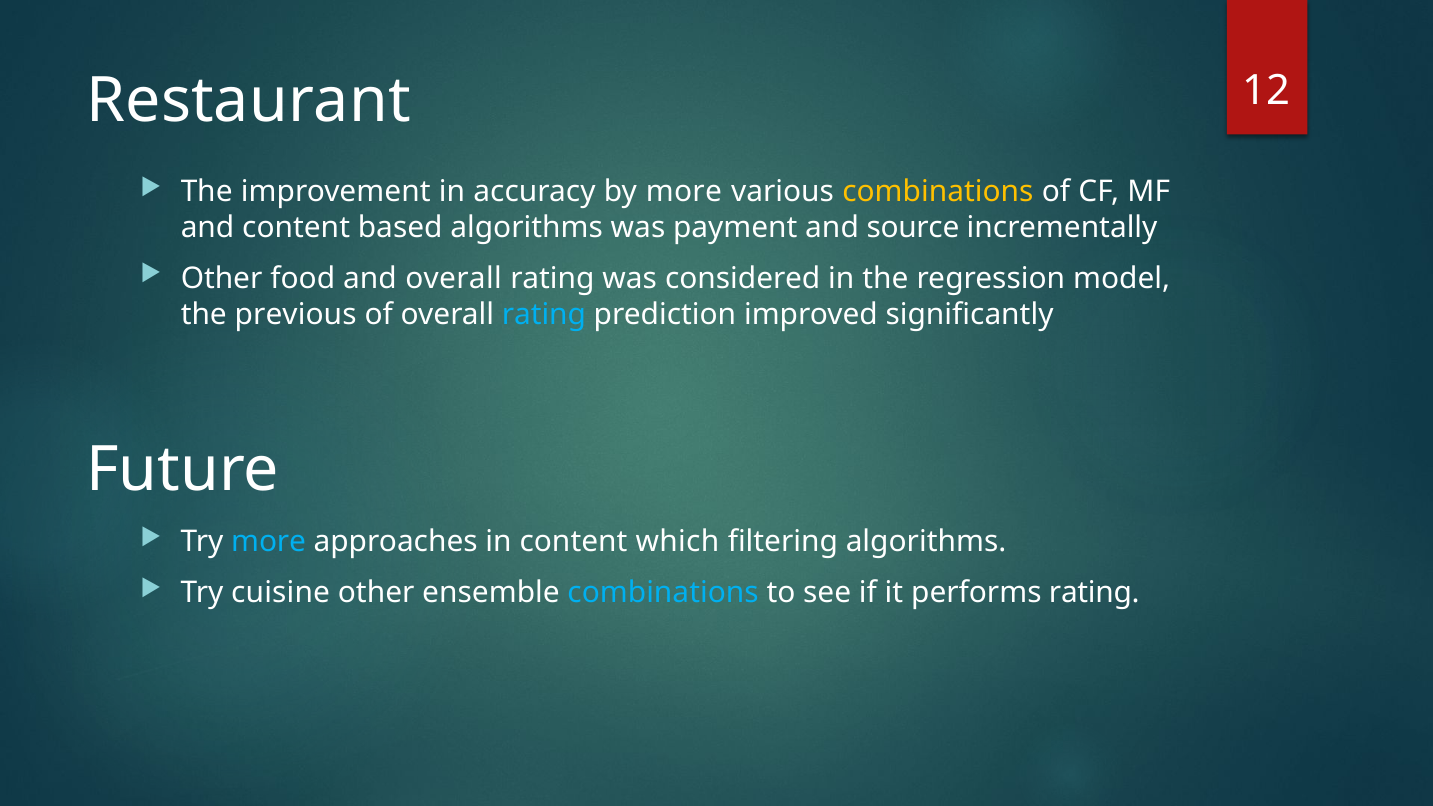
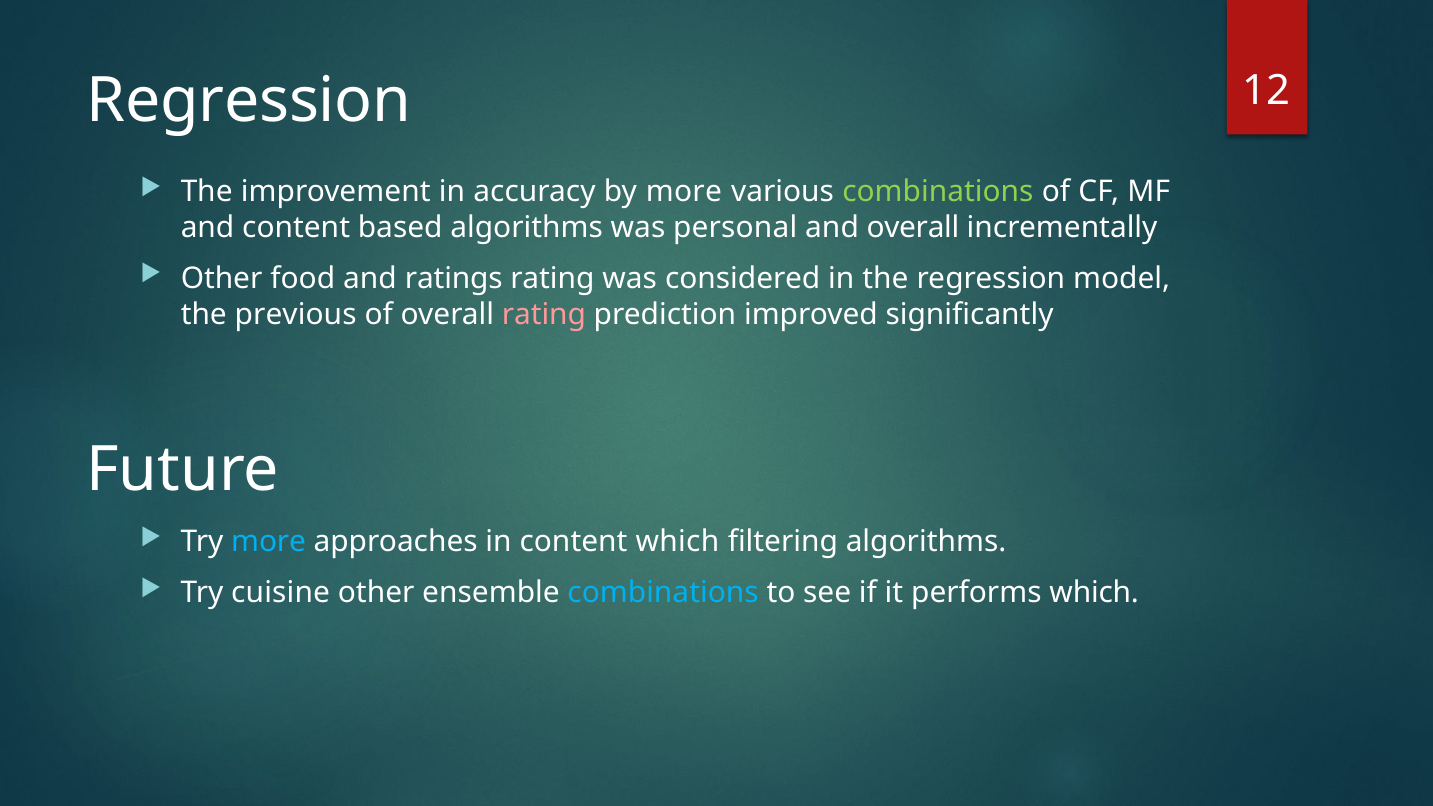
Restaurant: Restaurant -> Regression (249, 101)
combinations colour: yellow -> light green (938, 192)
payment: payment -> personal (735, 228)
and source: source -> overall (913, 228)
and overall: overall -> ratings (454, 278)
rating colour: light blue -> pink (544, 314)
performs rating: rating -> which (1094, 593)
